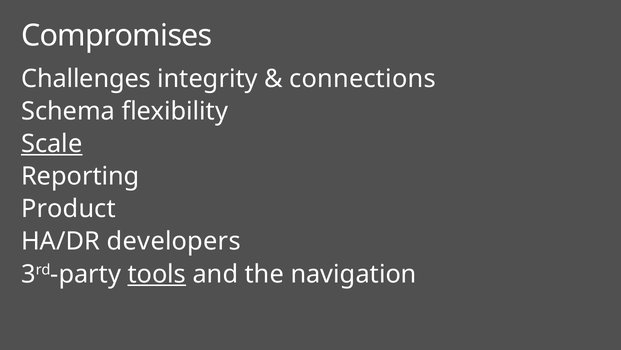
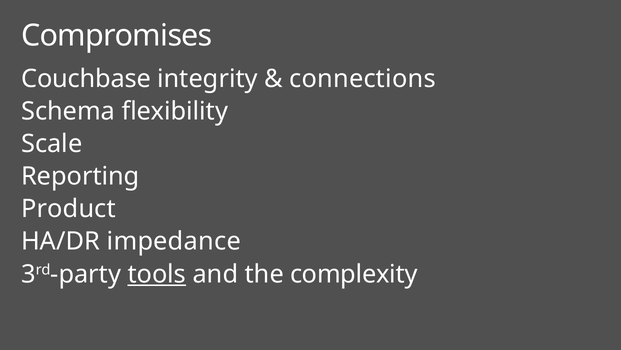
Challenges: Challenges -> Couchbase (86, 79)
Scale underline: present -> none (52, 144)
developers: developers -> impedance (174, 241)
navigation: navigation -> complexity (354, 274)
